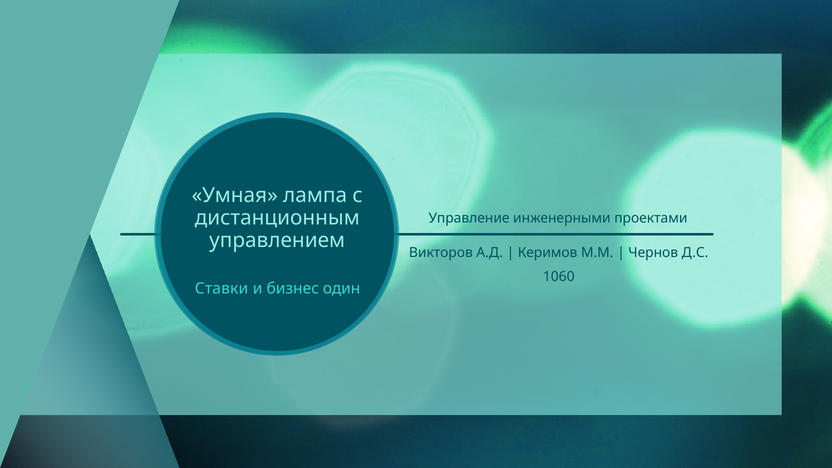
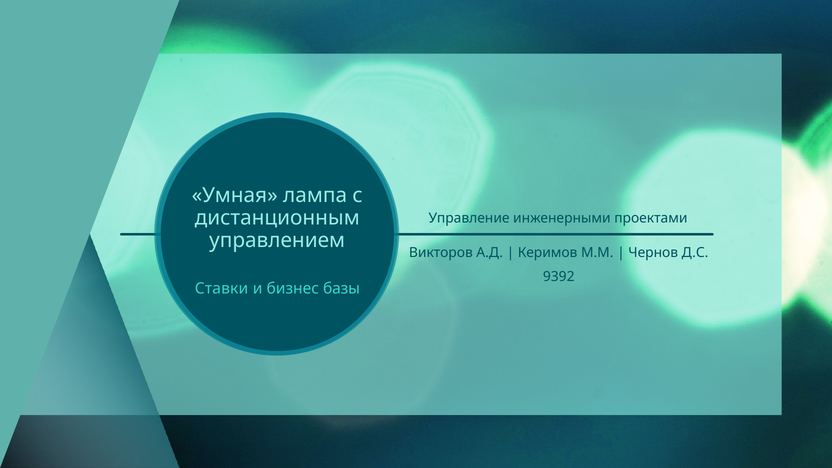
1060: 1060 -> 9392 (559, 276)
один: один -> базы (342, 289)
